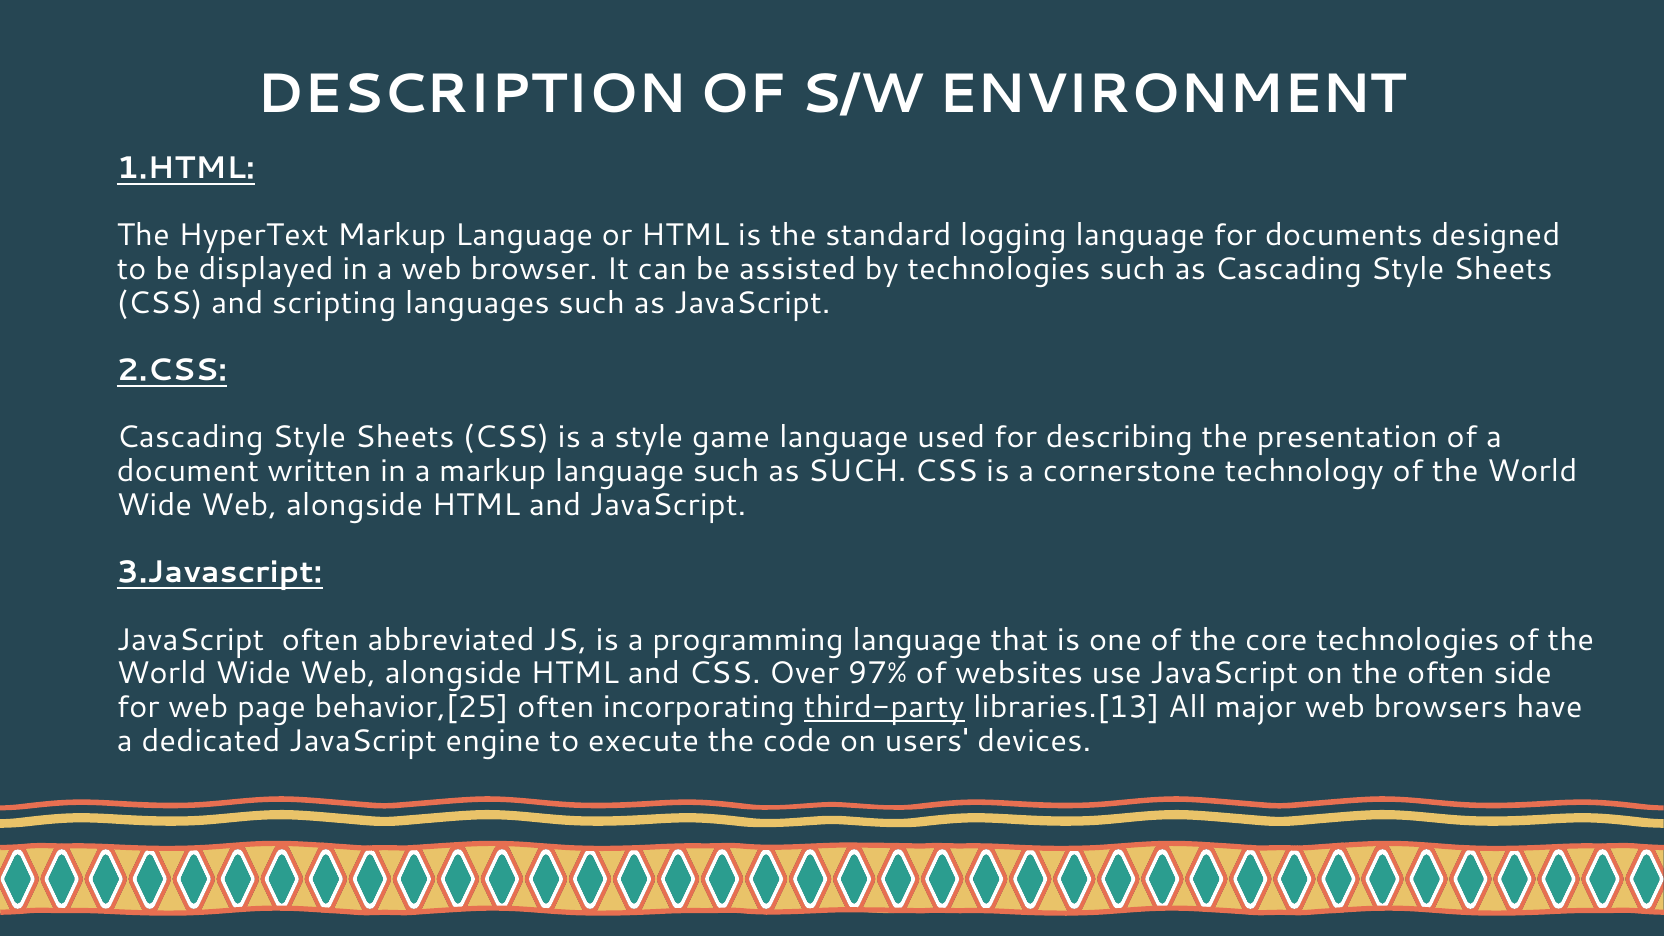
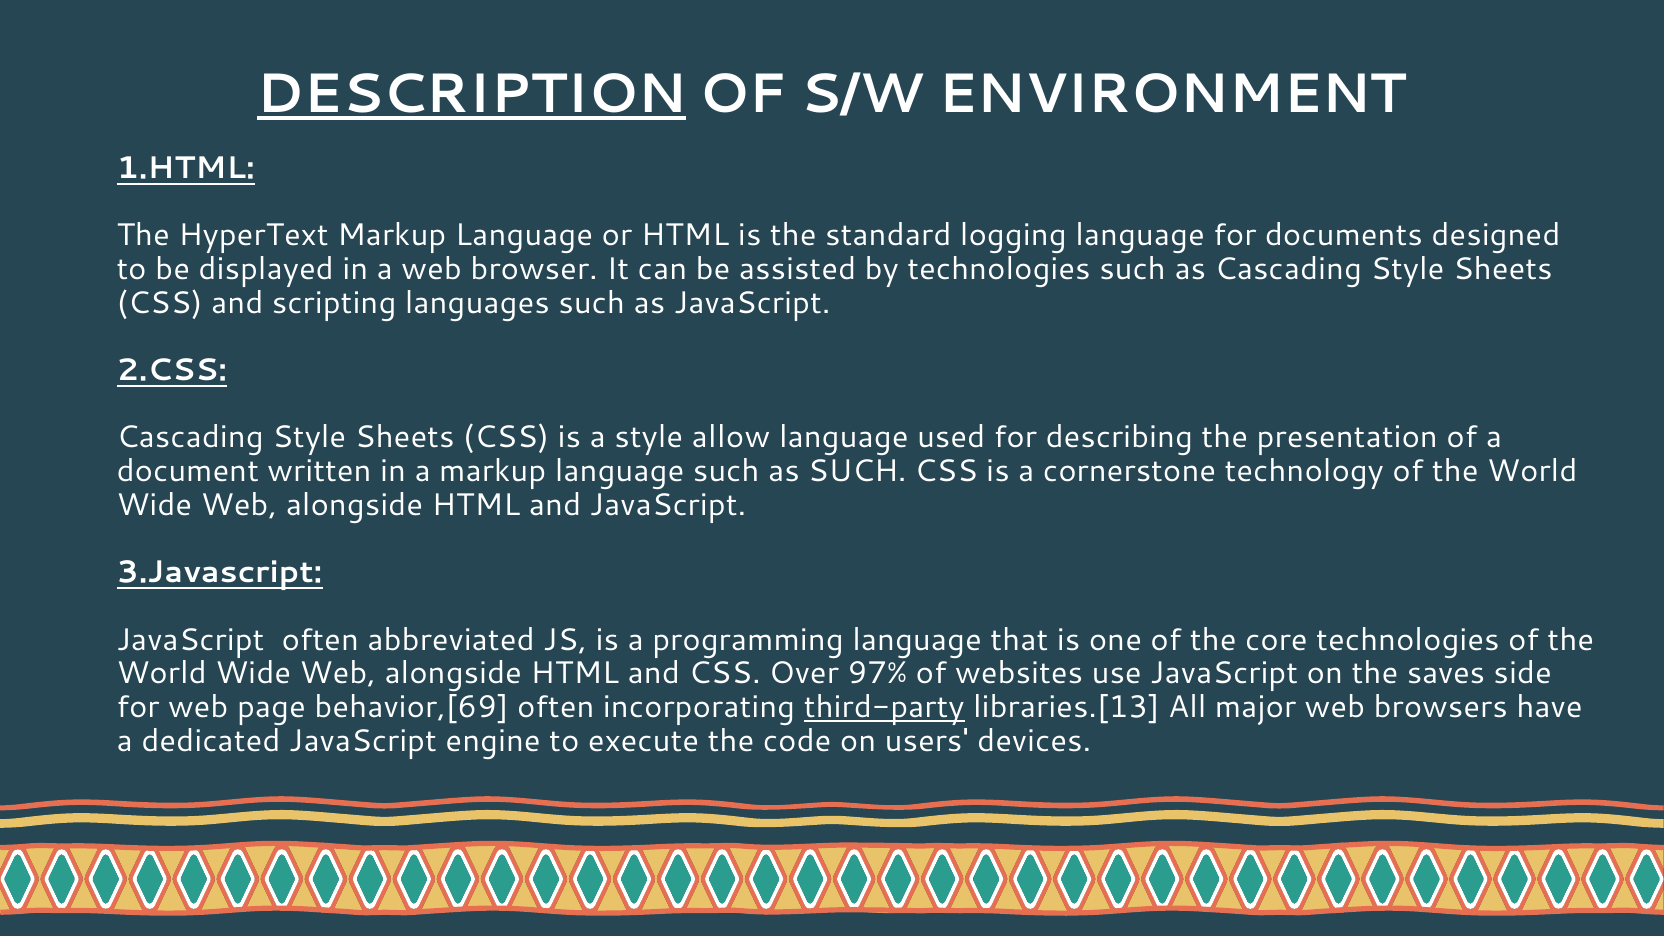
DESCRIPTION underline: none -> present (472, 94)
game: game -> allow (731, 438)
the often: often -> saves (1446, 673)
behavior,[25: behavior,[25 -> behavior,[69 (411, 707)
